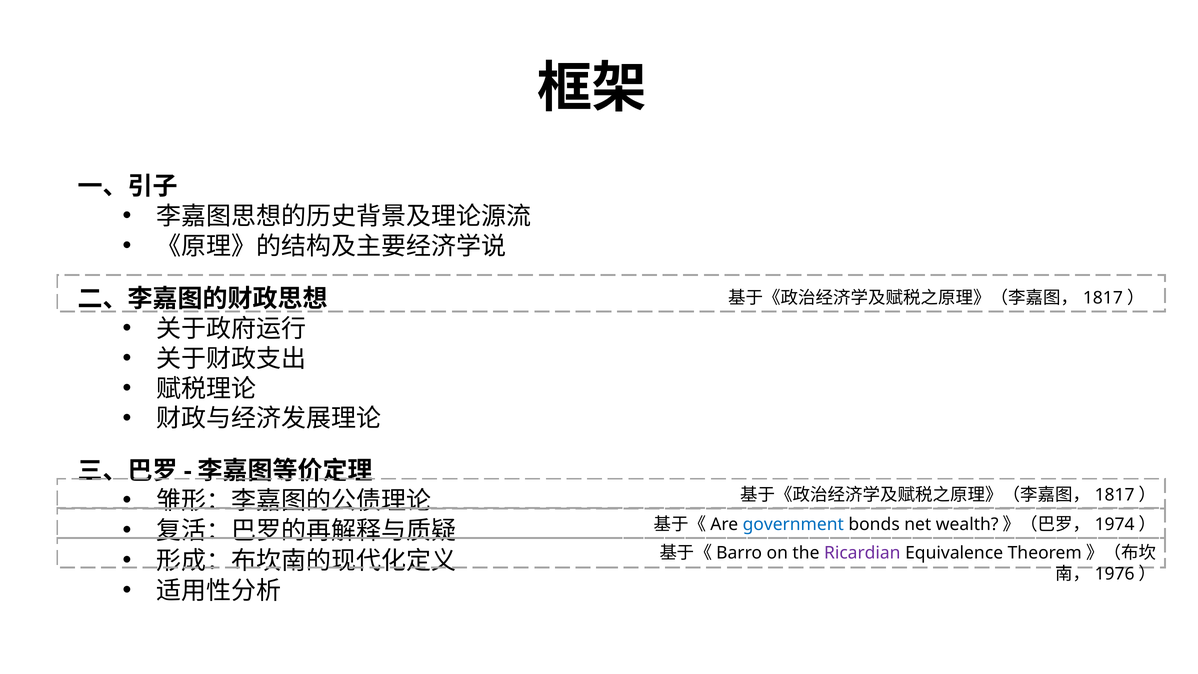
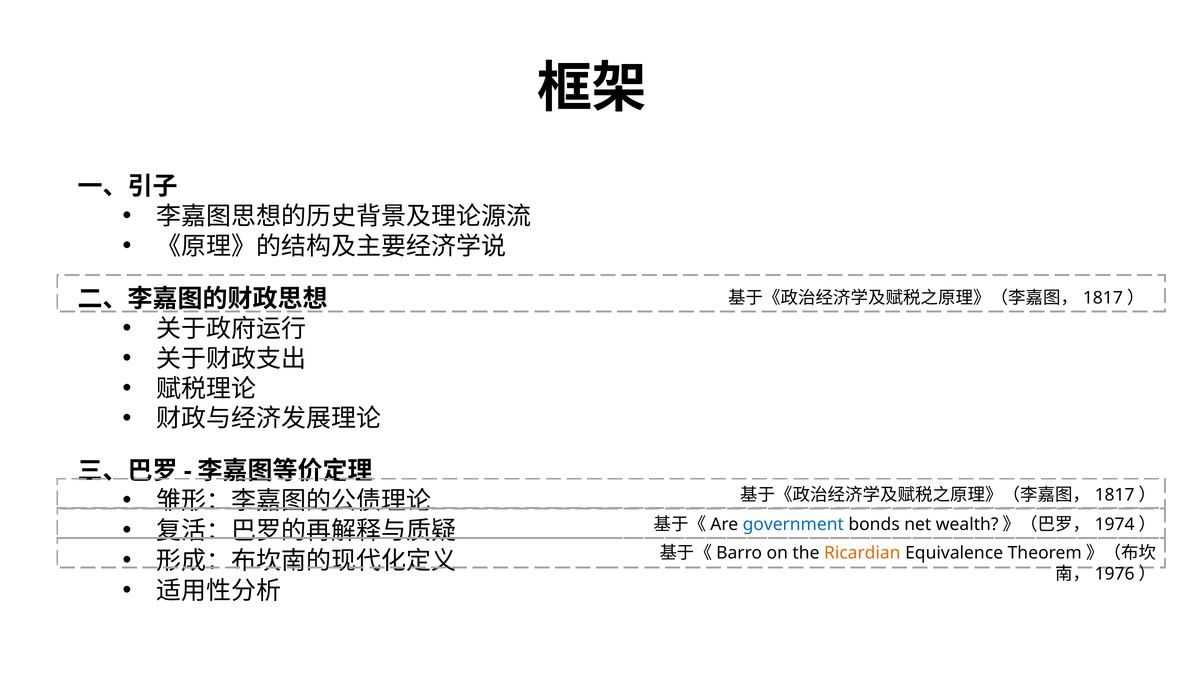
Ricardian colour: purple -> orange (862, 553)
